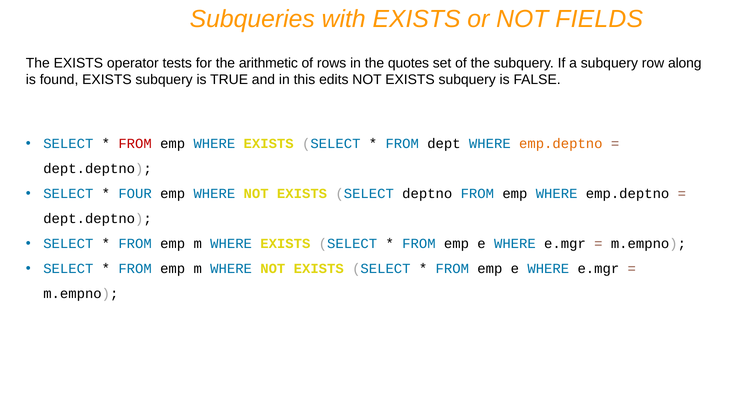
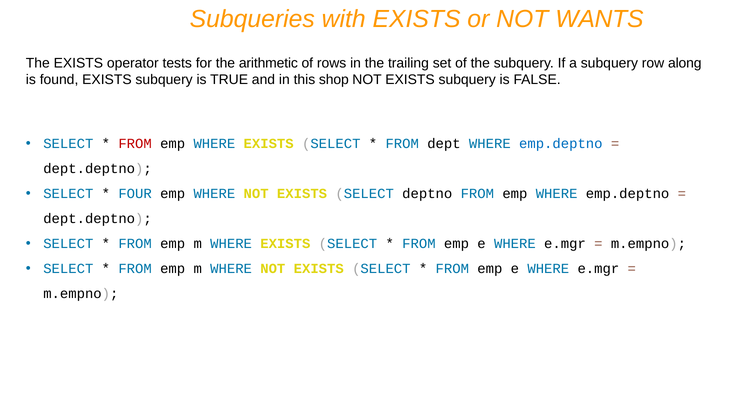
FIELDS: FIELDS -> WANTS (599, 19)
quotes: quotes -> trailing (408, 63)
edits: edits -> shop (334, 80)
emp.deptno colour: orange -> blue (561, 144)
